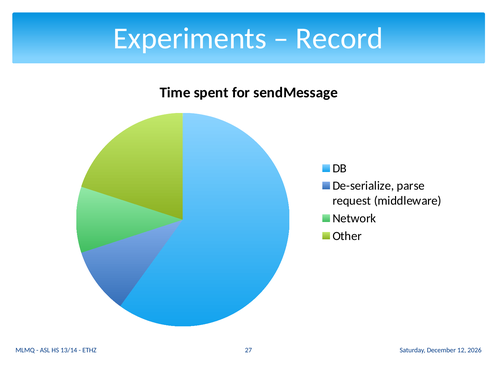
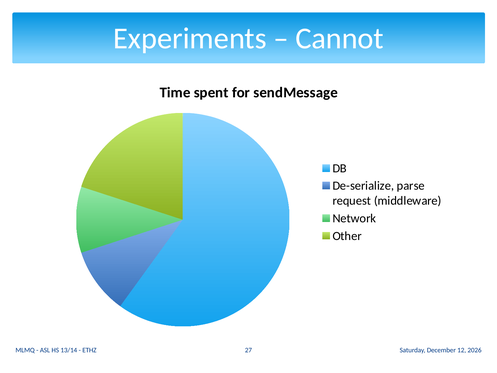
Record: Record -> Cannot (340, 38)
